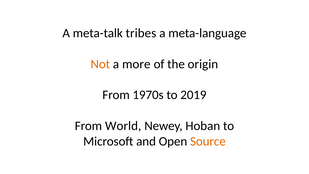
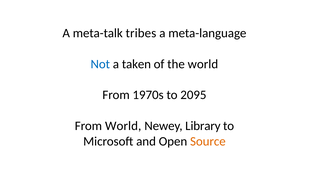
Not colour: orange -> blue (100, 64)
more: more -> taken (136, 64)
the origin: origin -> world (203, 64)
2019: 2019 -> 2095 (193, 95)
Hoban: Hoban -> Library (203, 126)
